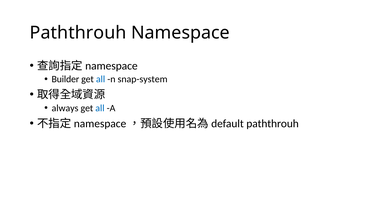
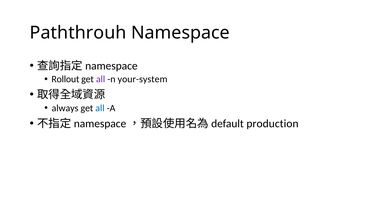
Builder: Builder -> Rollout (65, 79)
all colour: blue -> purple (101, 79)
snap-system: snap-system -> your-system (143, 79)
paththrouh: paththrouh -> production (272, 124)
